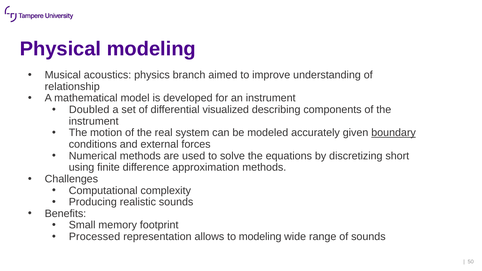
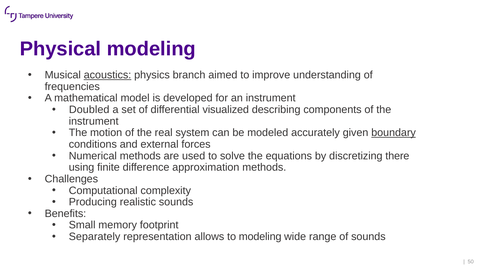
acoustics underline: none -> present (108, 75)
relationship: relationship -> frequencies (72, 87)
short: short -> there (397, 156)
Processed: Processed -> Separately (95, 237)
